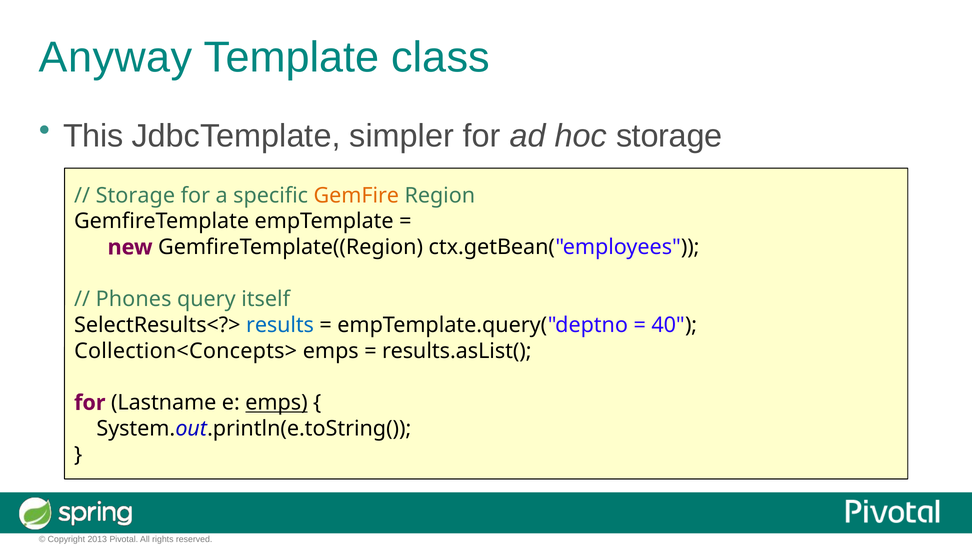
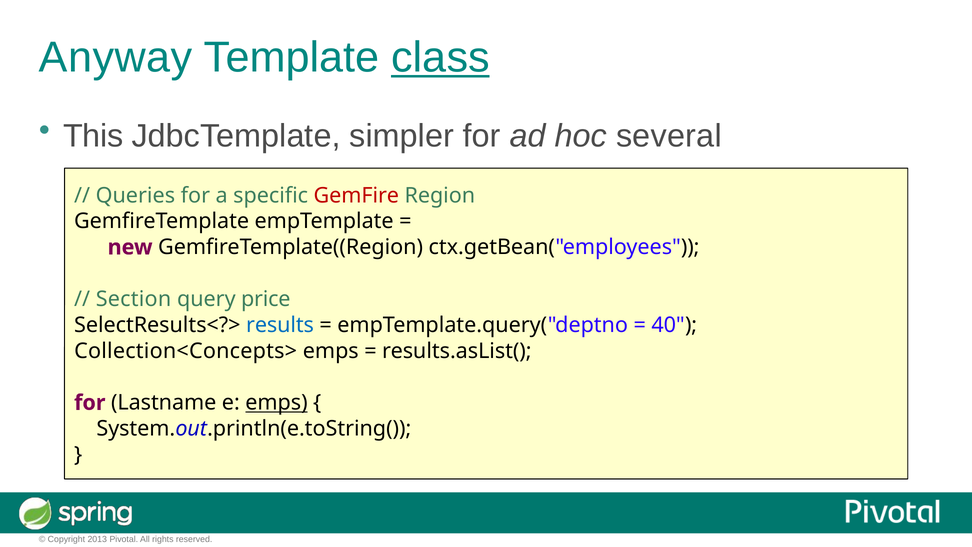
class underline: none -> present (440, 58)
hoc storage: storage -> several (669, 136)
Storage: Storage -> Queries (135, 195)
GemFire colour: orange -> red (356, 195)
Phones: Phones -> Section (133, 299)
itself: itself -> price (266, 299)
